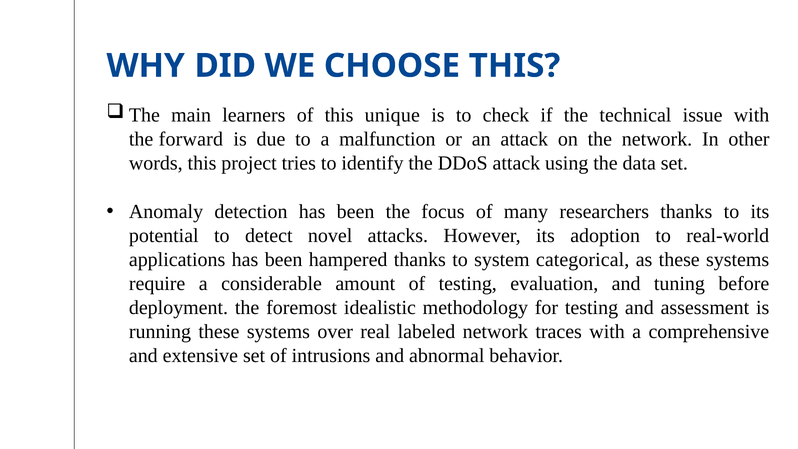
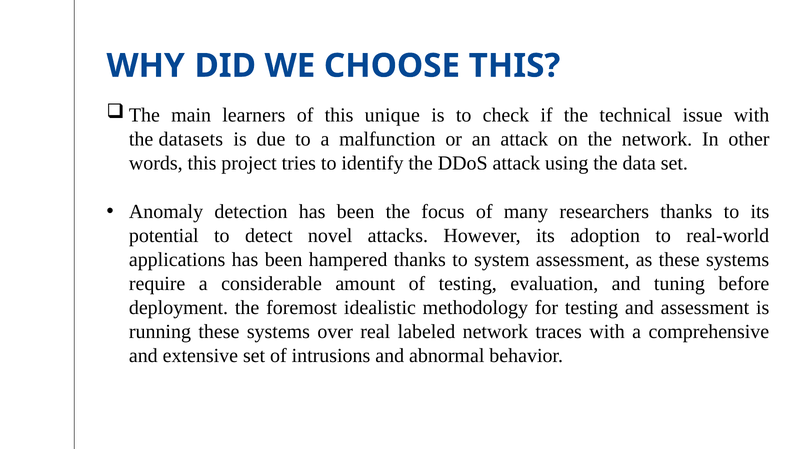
forward: forward -> datasets (191, 139)
system categorical: categorical -> assessment (583, 260)
